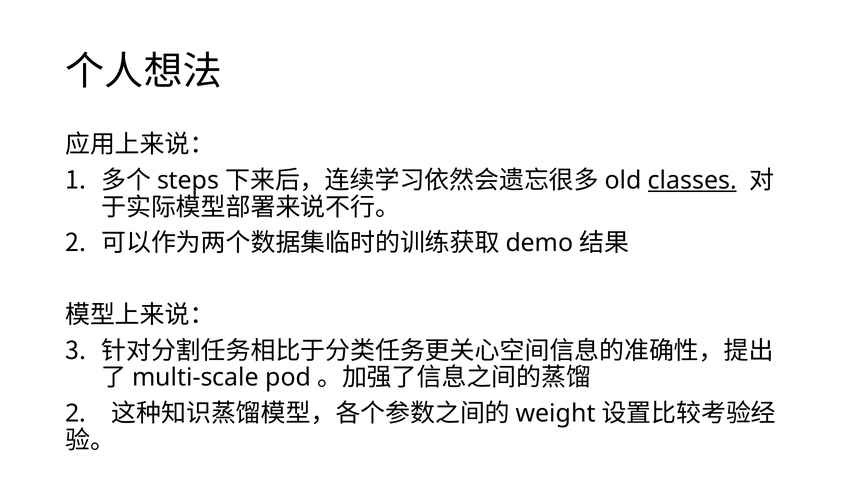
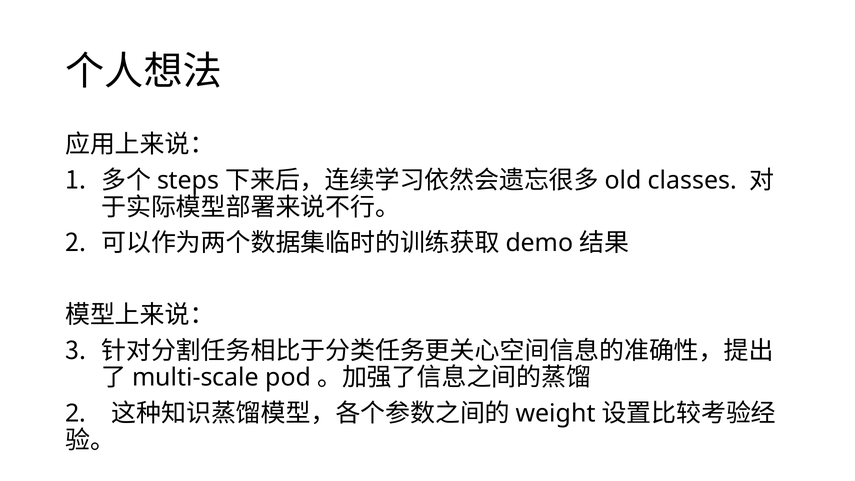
classes underline: present -> none (692, 180)
